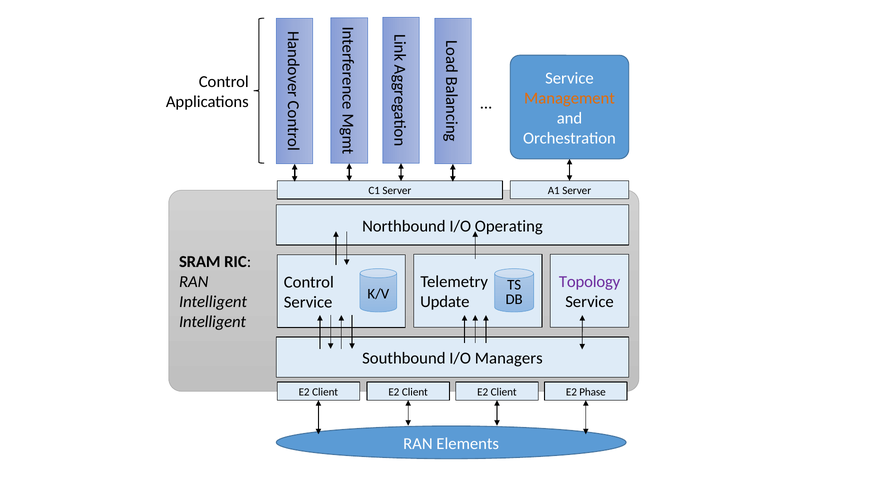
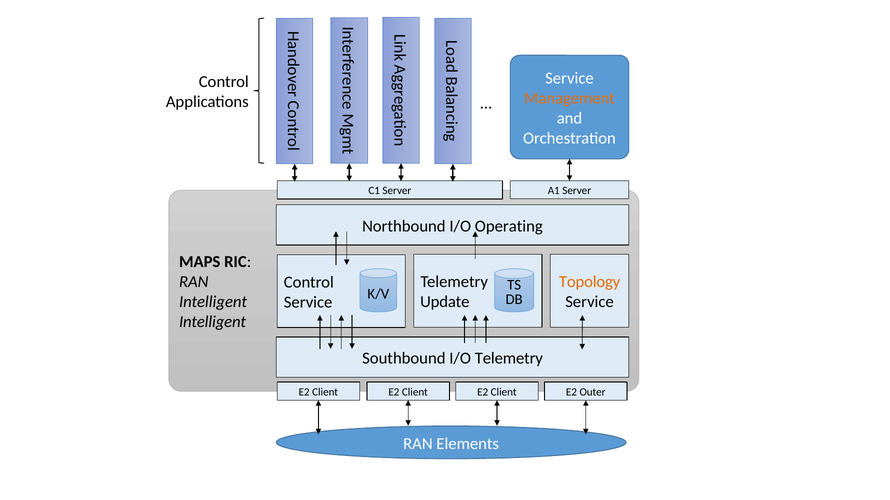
SRAM: SRAM -> MAPS (200, 262)
Topology colour: purple -> orange (590, 282)
I/O Managers: Managers -> Telemetry (509, 359)
Phase: Phase -> Outer (593, 392)
